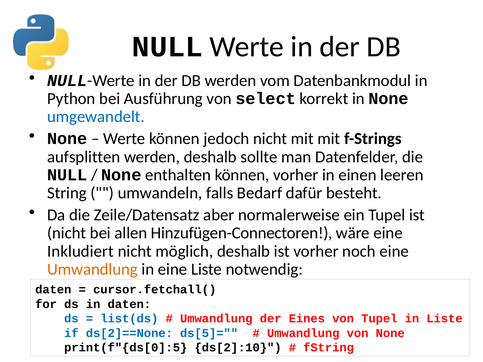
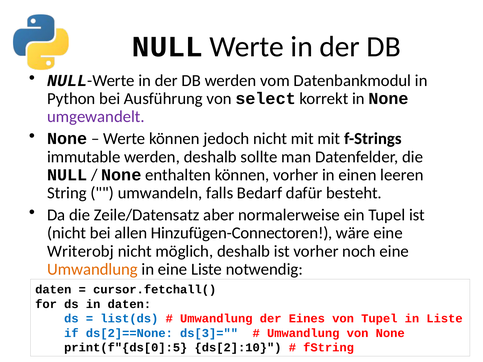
umgewandelt colour: blue -> purple (96, 117)
aufsplitten: aufsplitten -> immutable (84, 157)
Inkludiert: Inkludiert -> Writerobj (80, 251)
ds[5]=: ds[5]= -> ds[3]= (209, 333)
